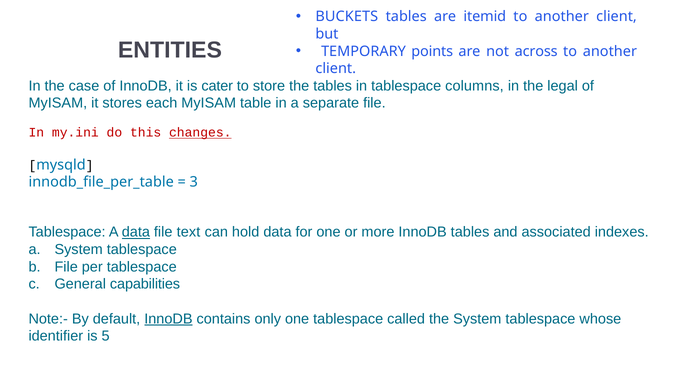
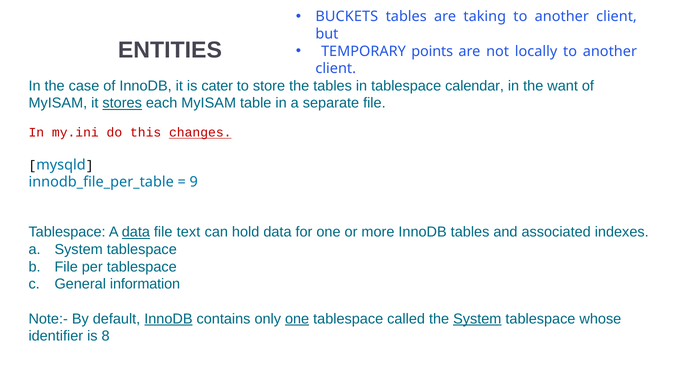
itemid: itemid -> taking (485, 17)
across: across -> locally (536, 51)
columns: columns -> calendar (475, 86)
legal: legal -> want (563, 86)
stores underline: none -> present (122, 103)
3: 3 -> 9 (194, 182)
capabilities: capabilities -> information (145, 284)
one underline: none -> present (297, 319)
System underline: none -> present (477, 319)
5: 5 -> 8 (106, 336)
